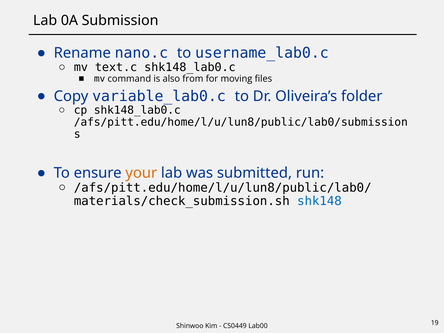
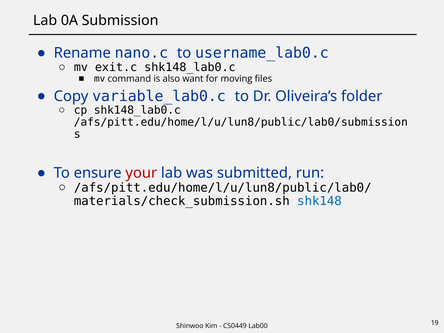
text.c: text.c -> exit.c (116, 67)
from: from -> want (193, 79)
your colour: orange -> red (141, 173)
